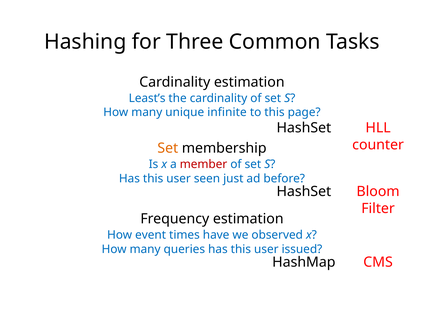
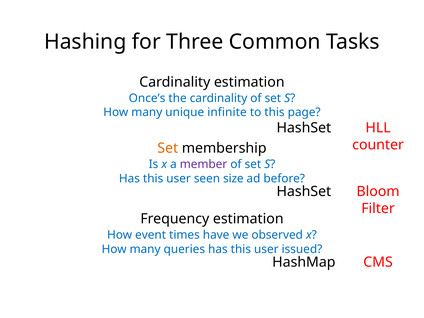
Least’s: Least’s -> Once’s (147, 98)
member colour: red -> purple (204, 164)
just: just -> size (233, 179)
